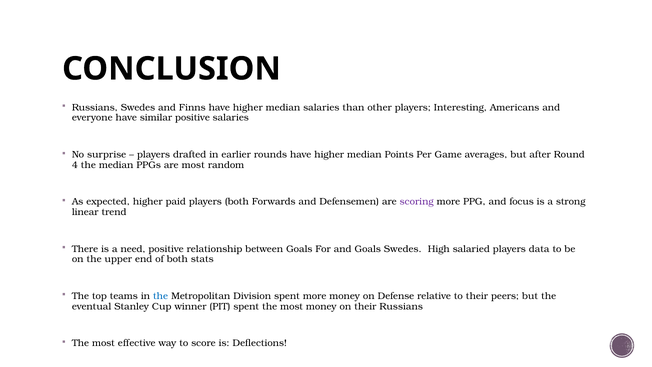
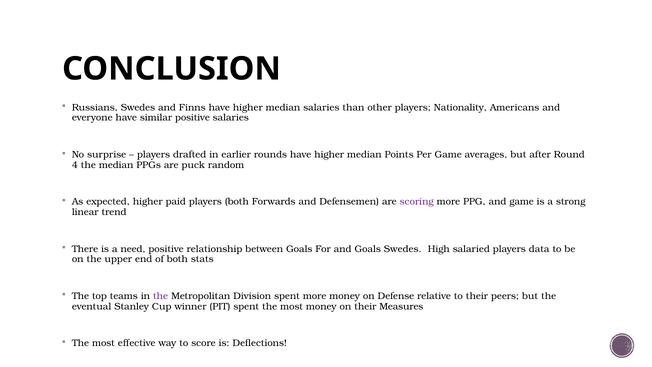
Interesting: Interesting -> Nationality (460, 107)
are most: most -> puck (193, 165)
and focus: focus -> game (522, 202)
the colour: blue -> purple (161, 296)
their Russians: Russians -> Measures (401, 306)
